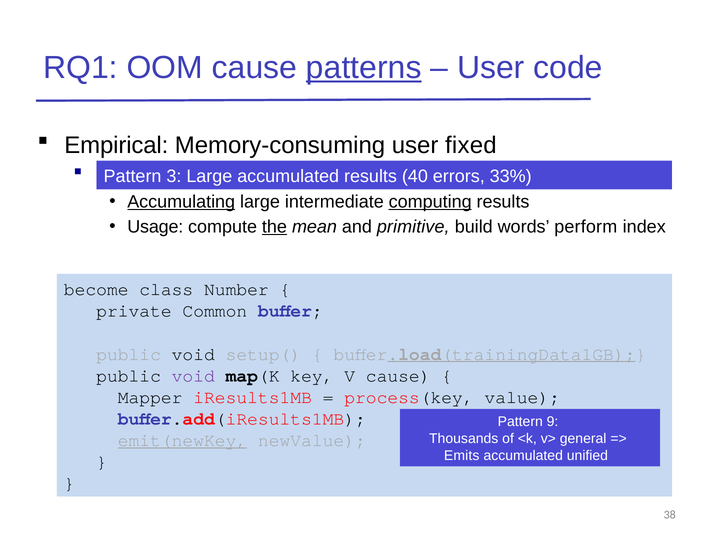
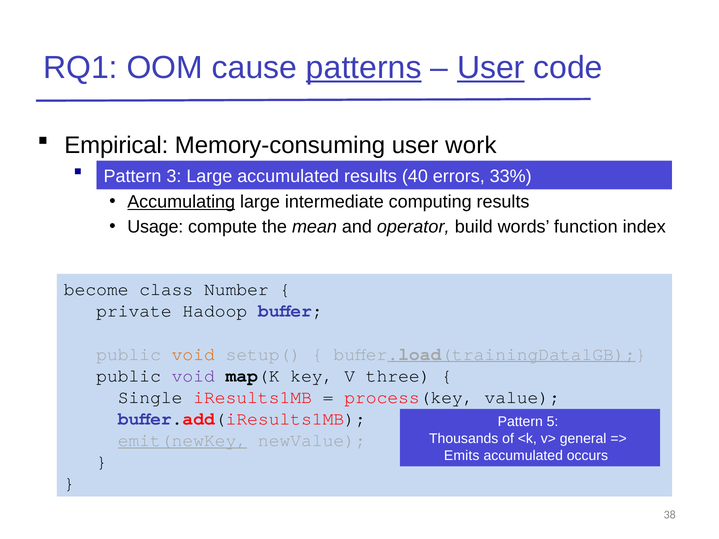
User underline: none -> present (491, 68)
fixed: fixed -> work (471, 145)
computing underline: present -> none (430, 202)
the underline: present -> none (274, 227)
primitive: primitive -> operator (413, 227)
perform: perform -> function (586, 227)
Common: Common -> Hadoop (215, 311)
void colour: black -> orange (193, 354)
V cause: cause -> three (398, 376)
Mapper: Mapper -> Single (150, 397)
9: 9 -> 5 (552, 422)
unified: unified -> occurs (587, 456)
